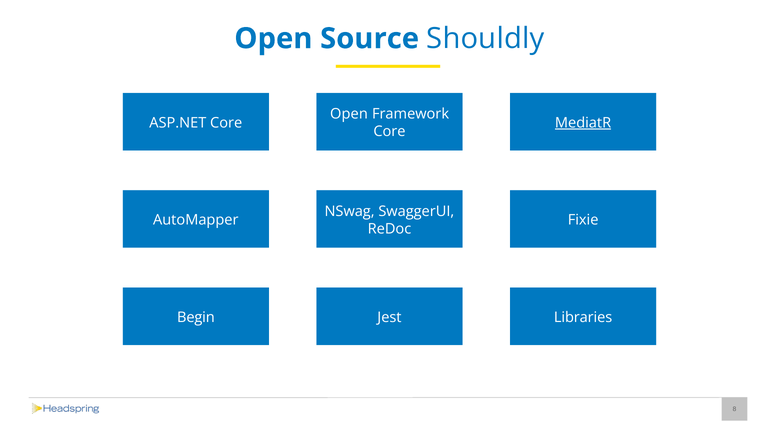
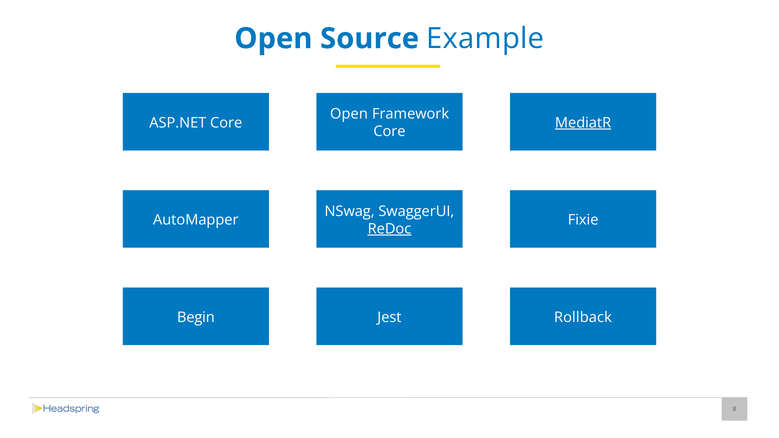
Shouldly: Shouldly -> Example (485, 39)
ReDoc underline: none -> present (389, 229)
Libraries: Libraries -> Rollback (583, 317)
